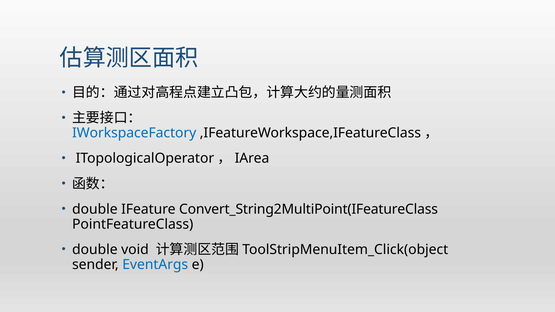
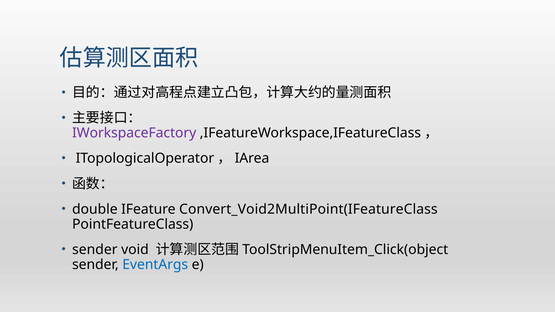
IWorkspaceFactory colour: blue -> purple (134, 133)
Convert_String2MultiPoint(IFeatureClass: Convert_String2MultiPoint(IFeatureClass -> Convert_Void2MultiPoint(IFeatureClass (308, 209)
double: double -> sender (95, 250)
